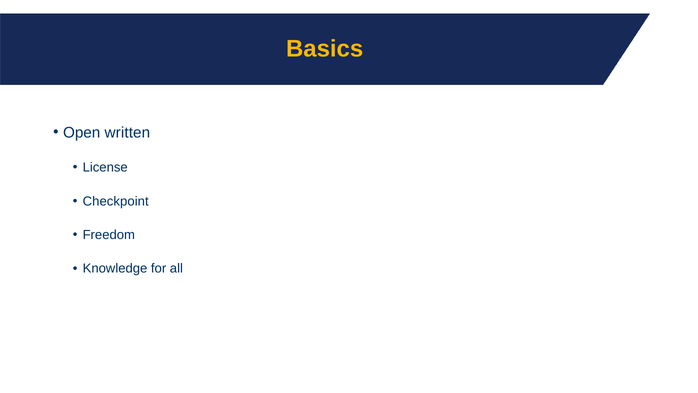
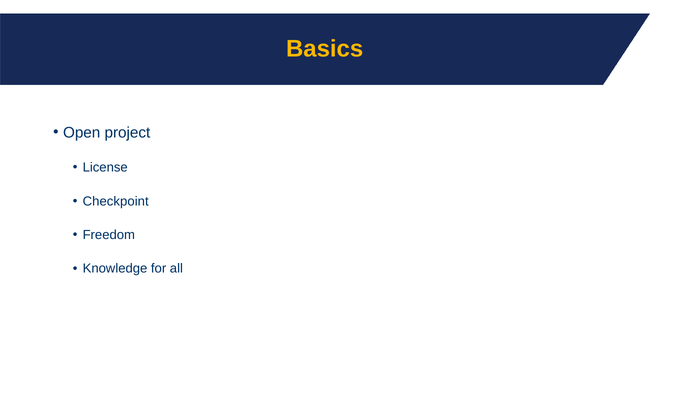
written: written -> project (127, 132)
